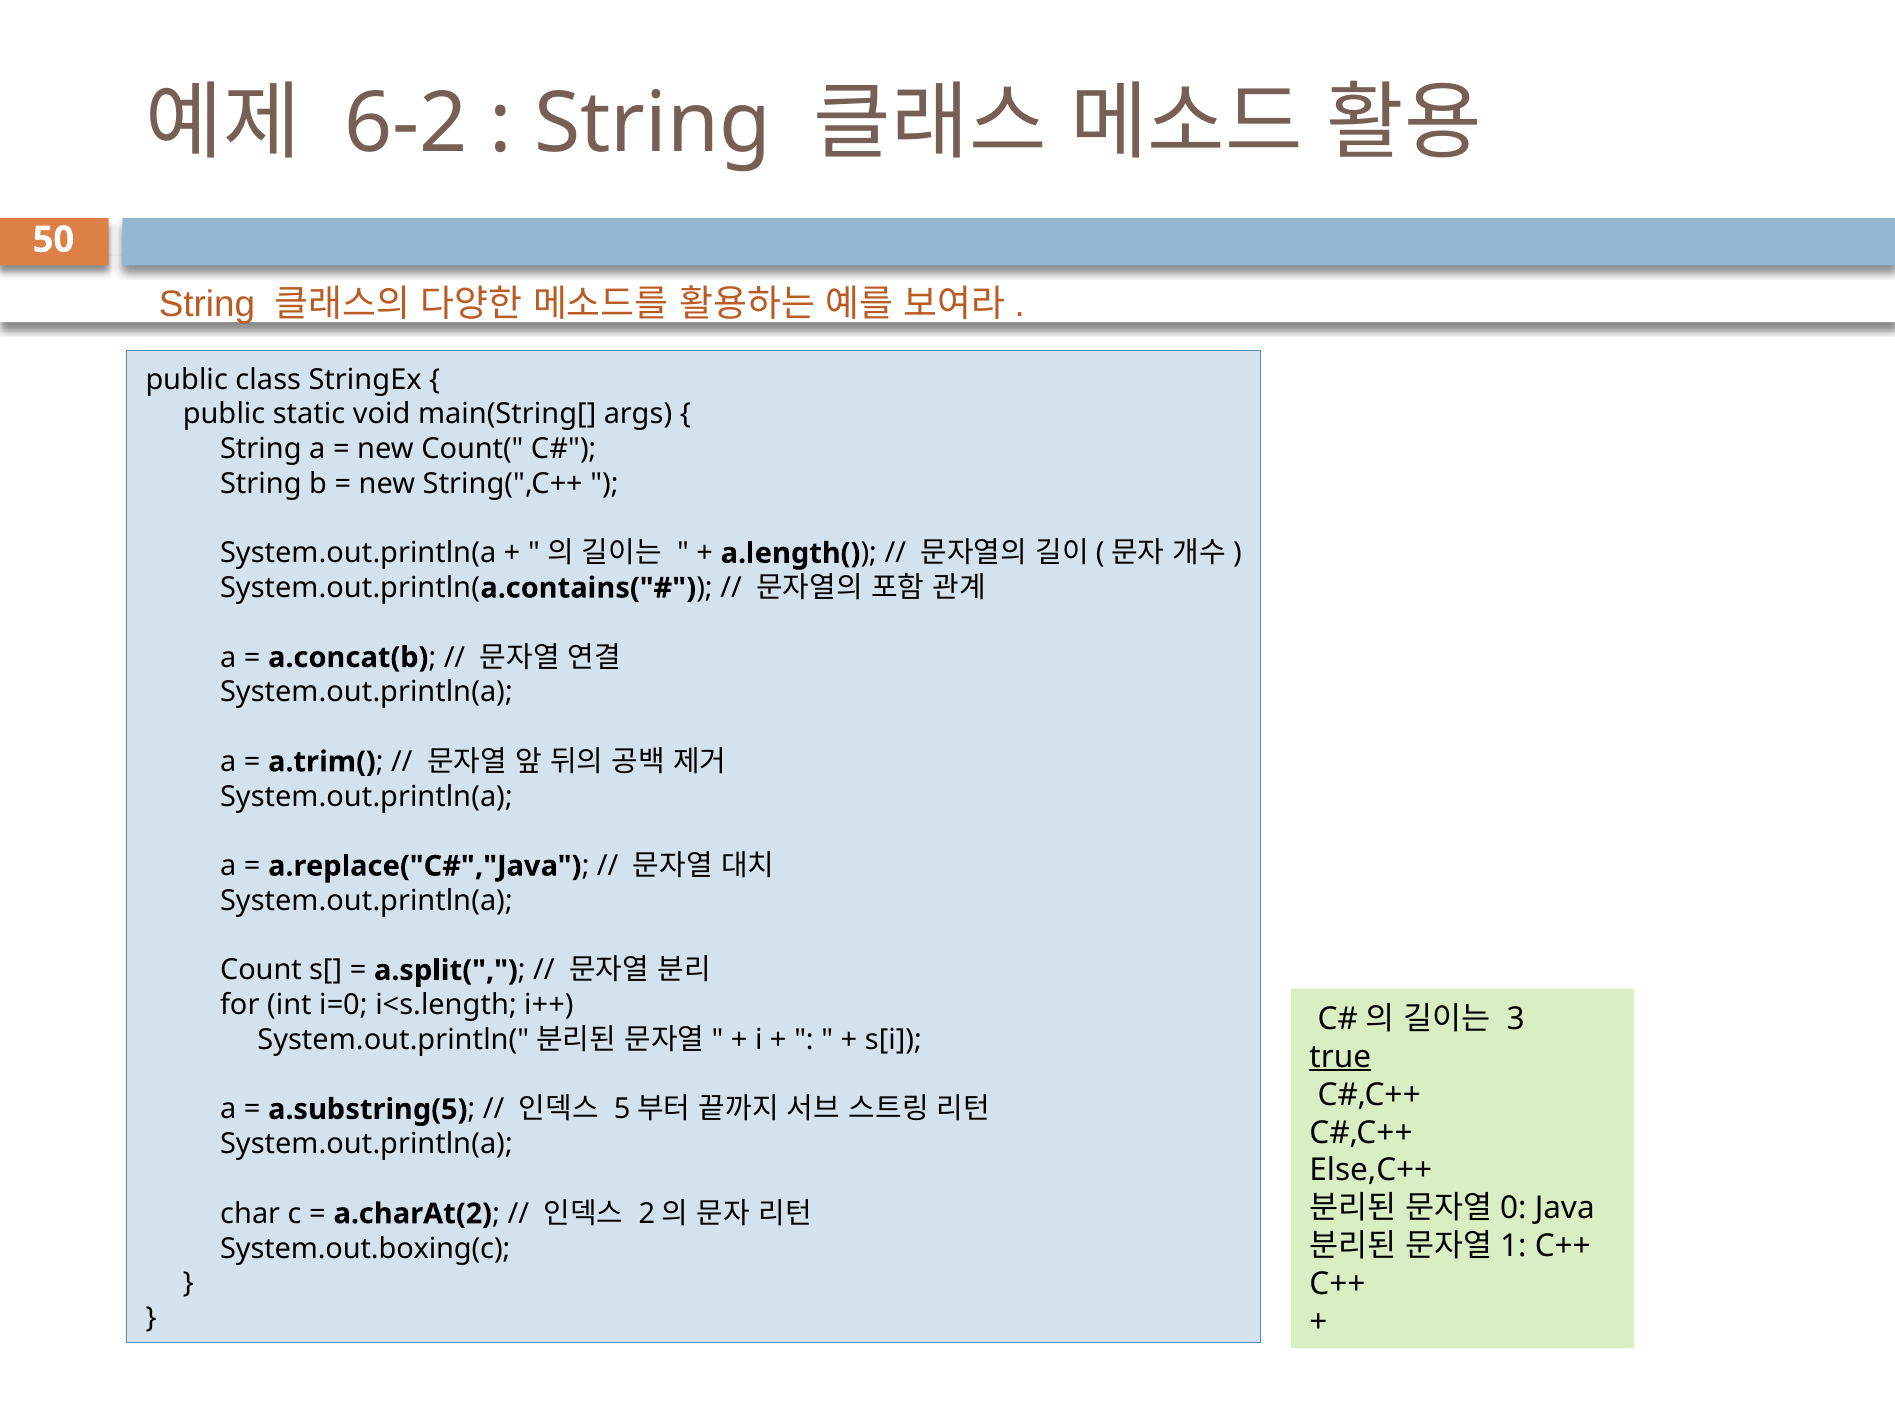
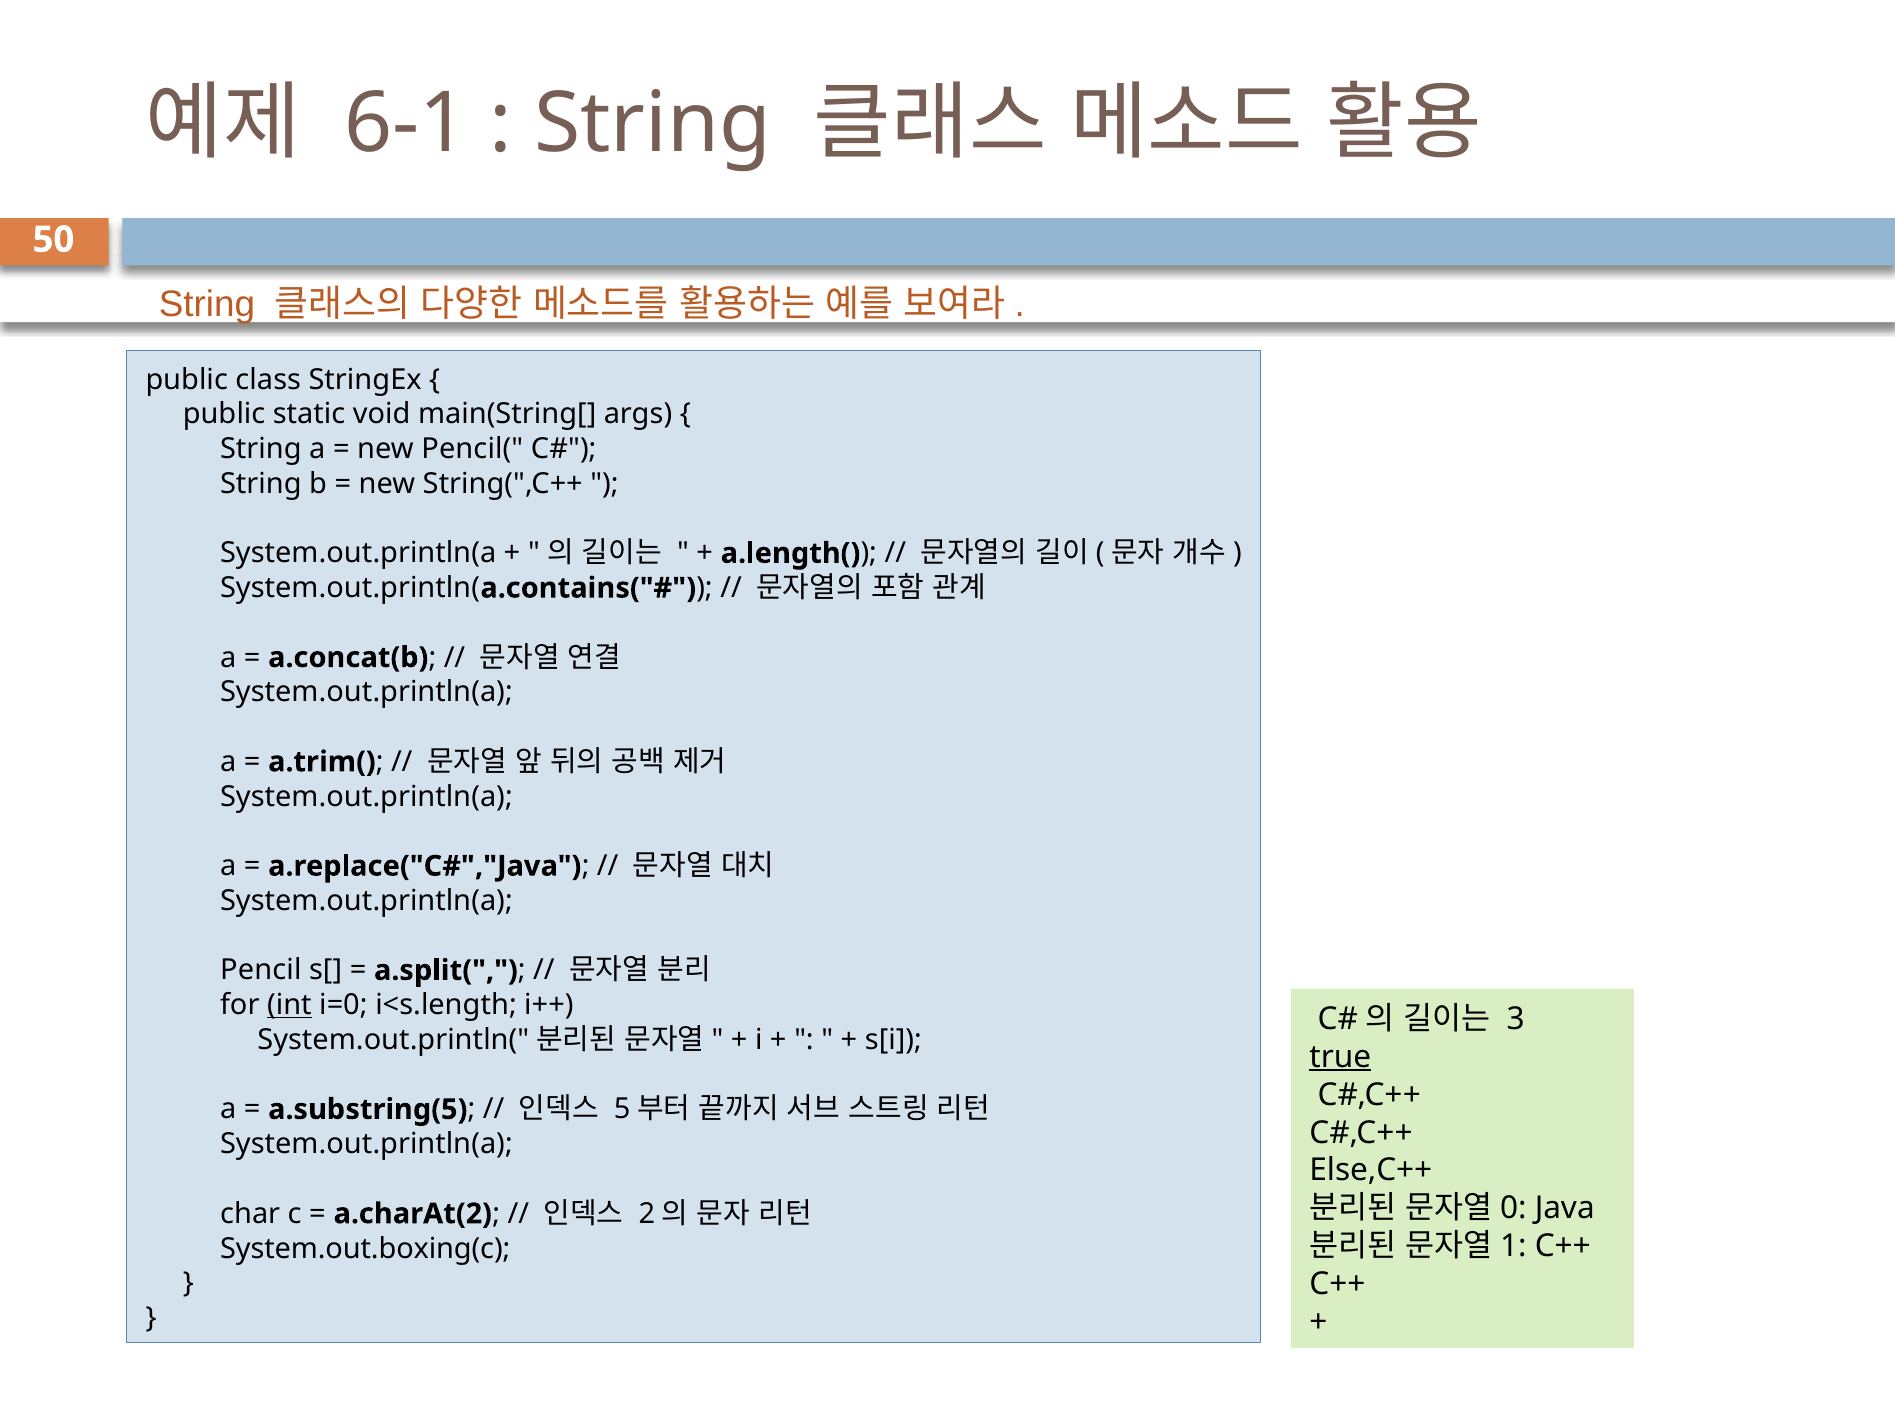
6-2: 6-2 -> 6-1 (406, 124)
Count(: Count( -> Pencil( (472, 449)
Count: Count -> Pencil (261, 971)
int underline: none -> present (289, 1005)
